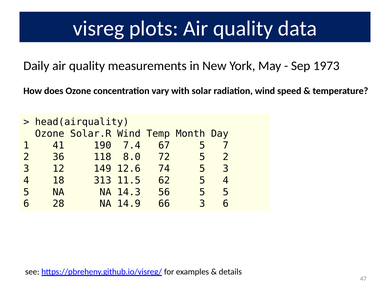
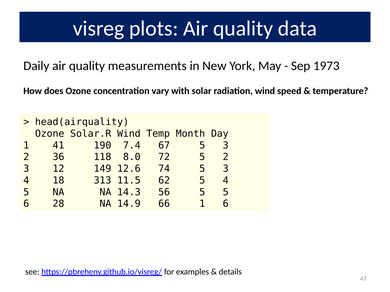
67 5 7: 7 -> 3 (226, 146)
66 3: 3 -> 1 (202, 204)
